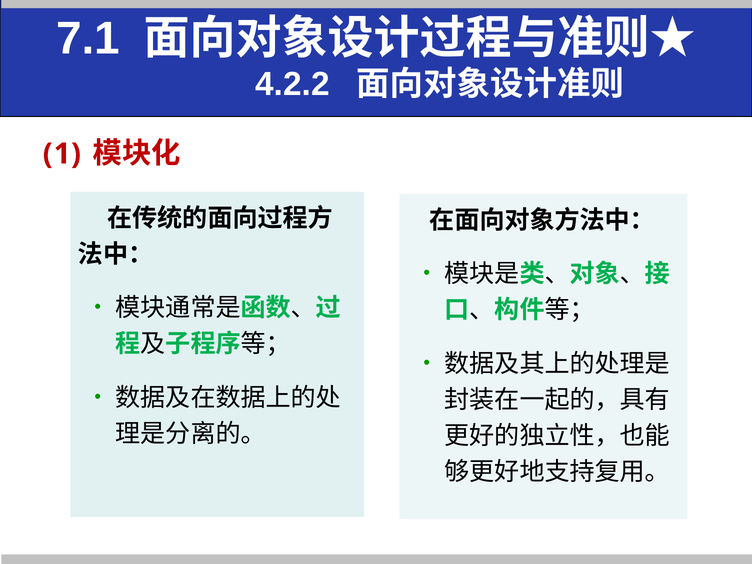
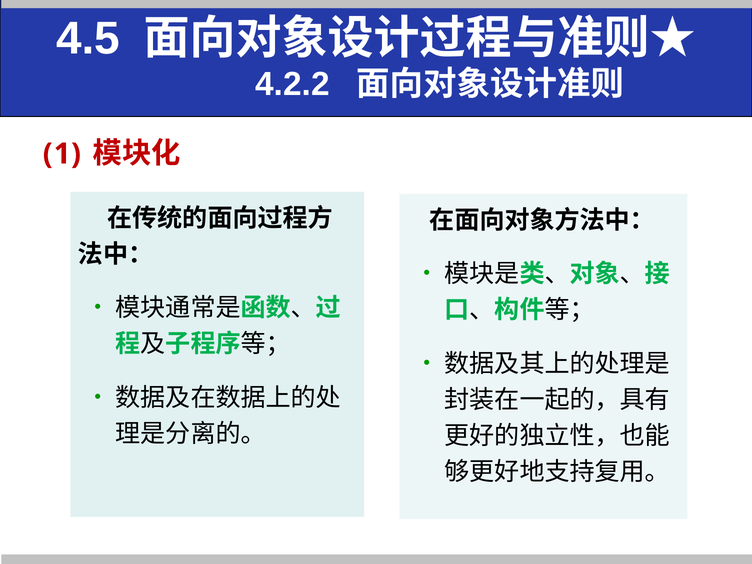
7.1: 7.1 -> 4.5 (88, 38)
